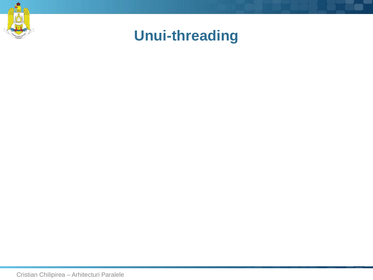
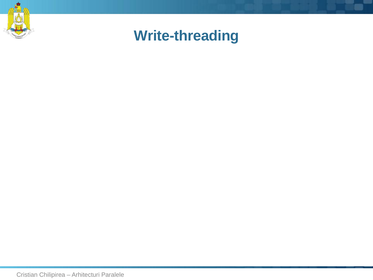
Unui-threading: Unui-threading -> Write-threading (187, 36)
